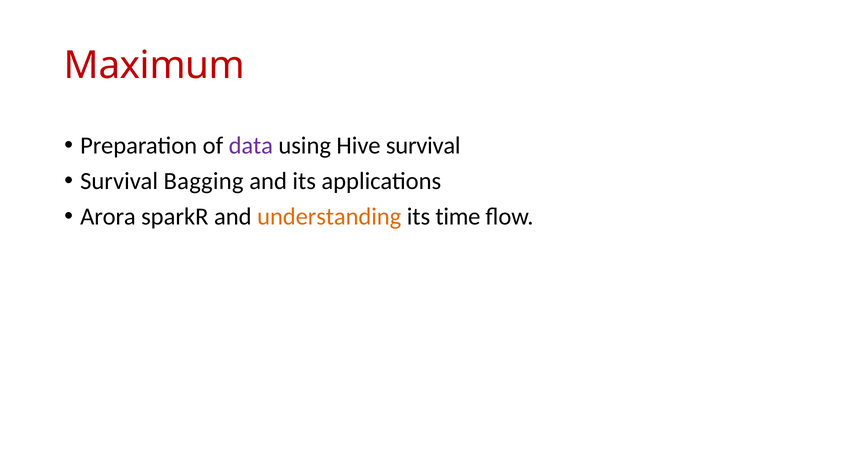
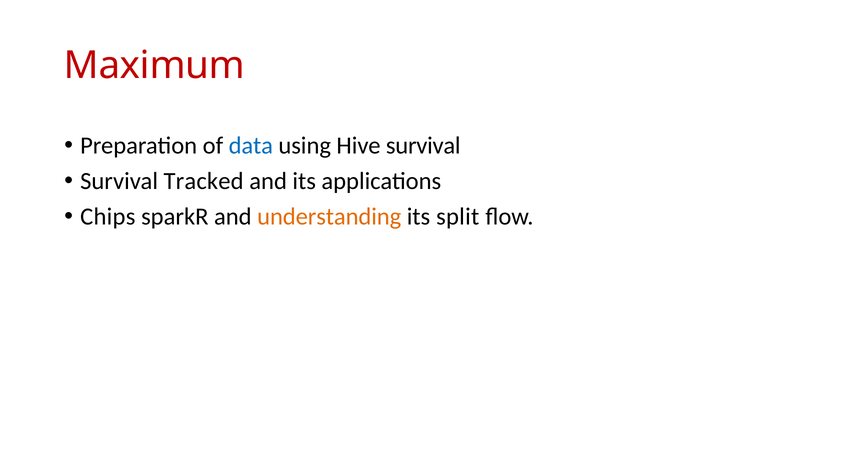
data colour: purple -> blue (251, 146)
Bagging: Bagging -> Tracked (204, 181)
Arora: Arora -> Chips (108, 216)
time: time -> split (458, 216)
